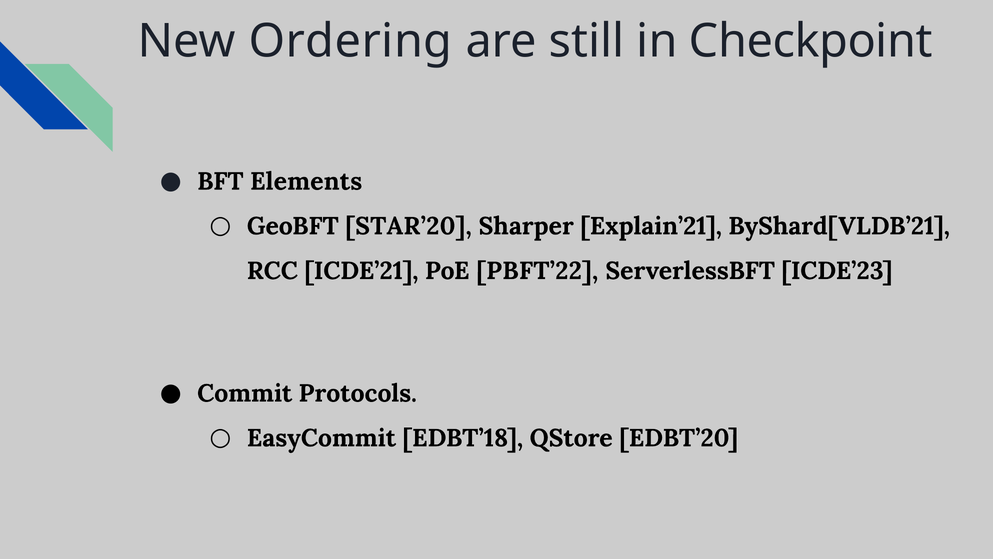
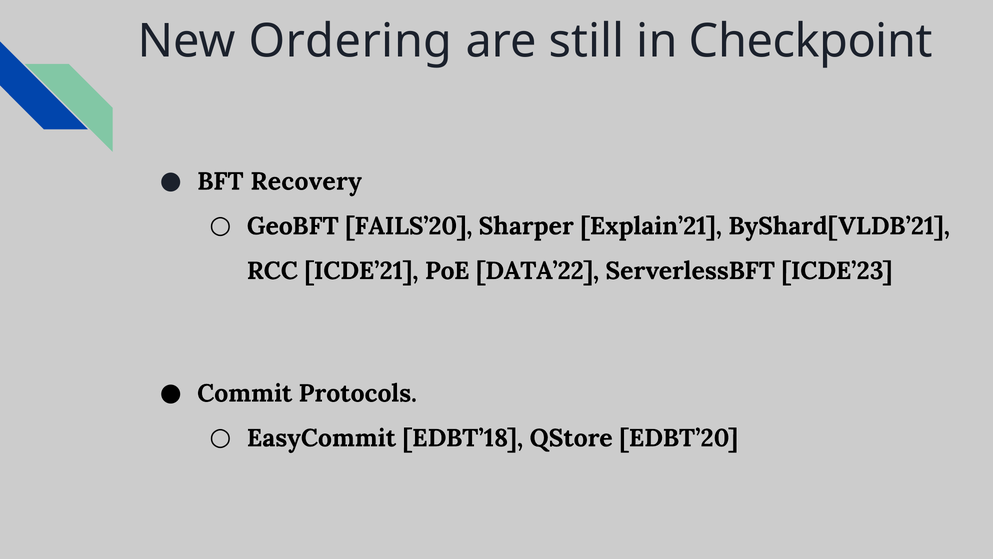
Elements: Elements -> Recovery (306, 181)
STAR’20: STAR’20 -> FAILS’20 (409, 226)
PBFT’22: PBFT’22 -> DATA’22 (537, 271)
